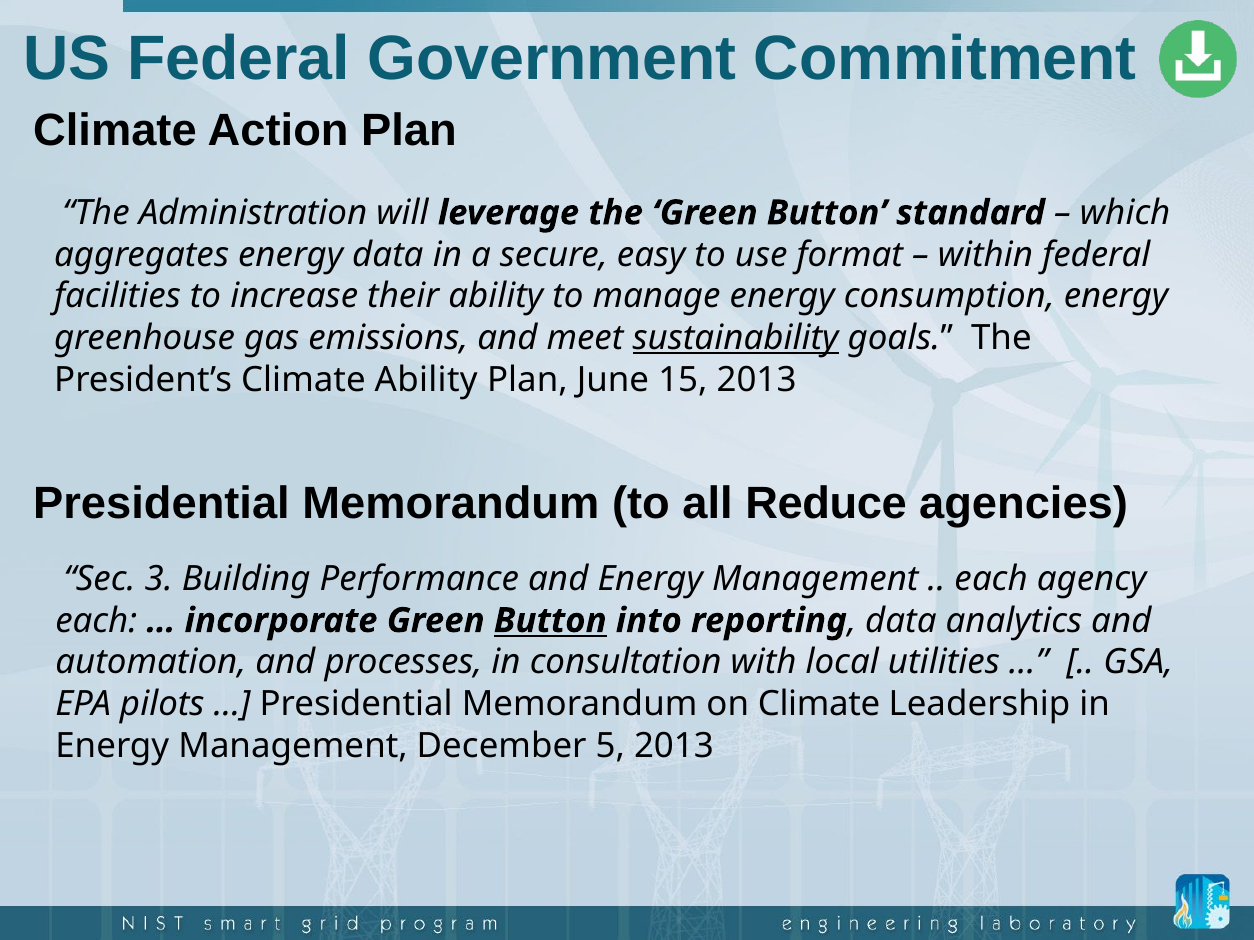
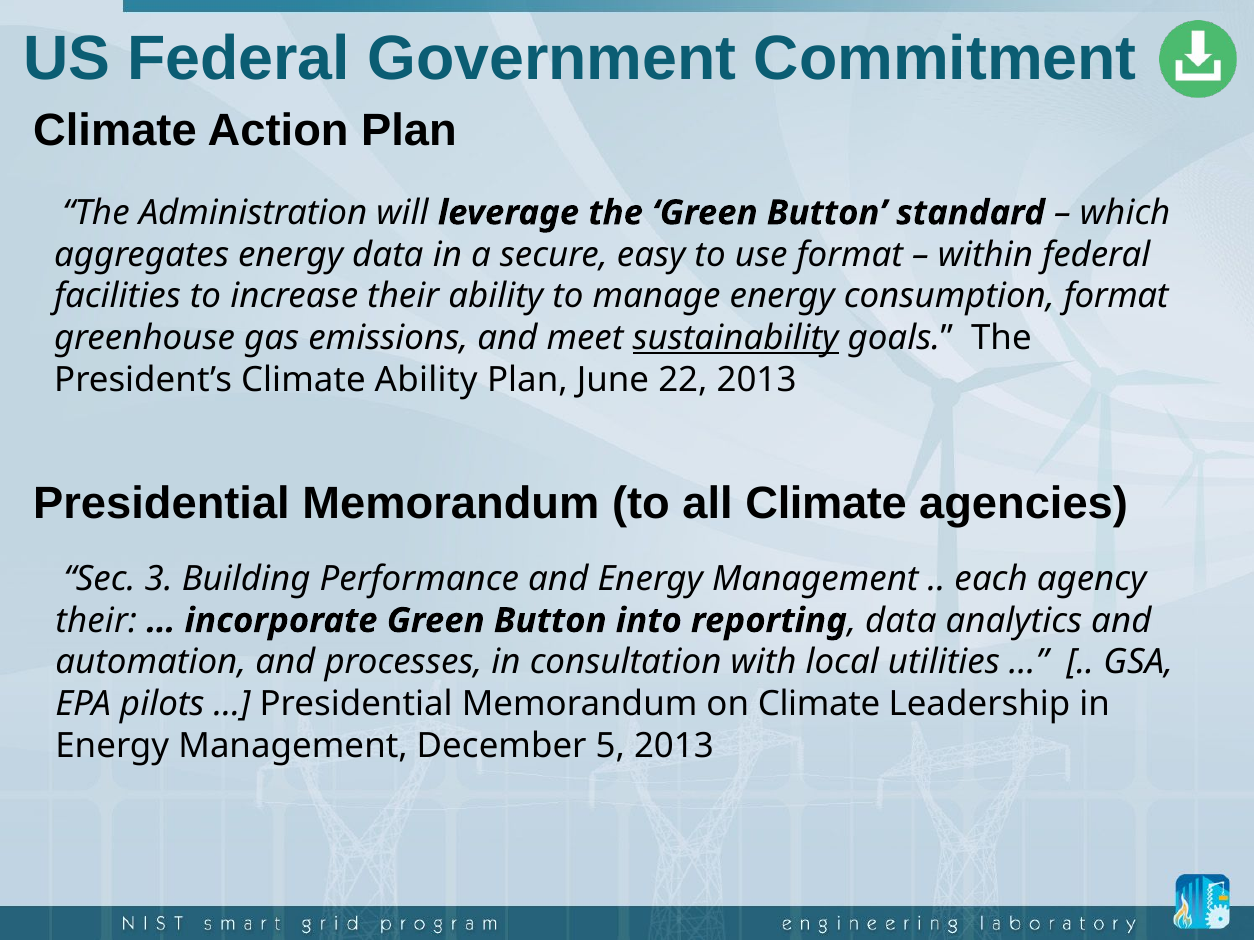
consumption energy: energy -> format (1116, 297)
15: 15 -> 22 (683, 380)
all Reduce: Reduce -> Climate (826, 504)
each: each -> their (96, 621)
Button underline: present -> none (550, 621)
